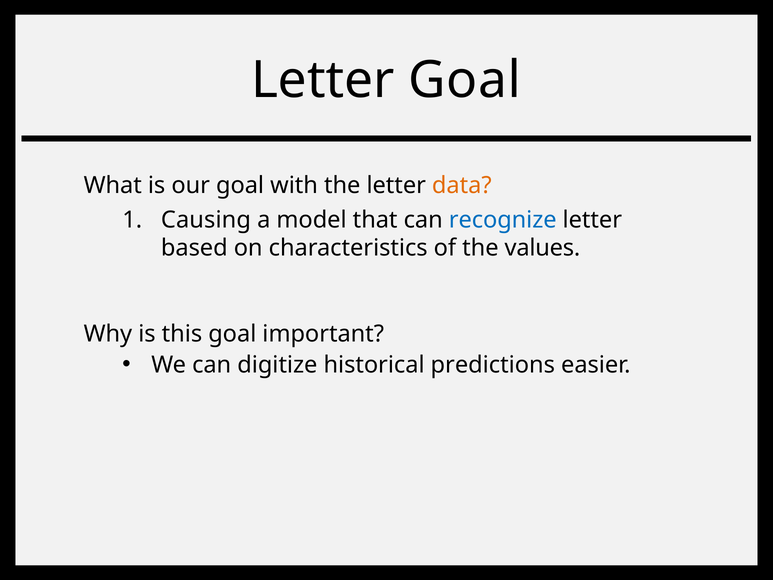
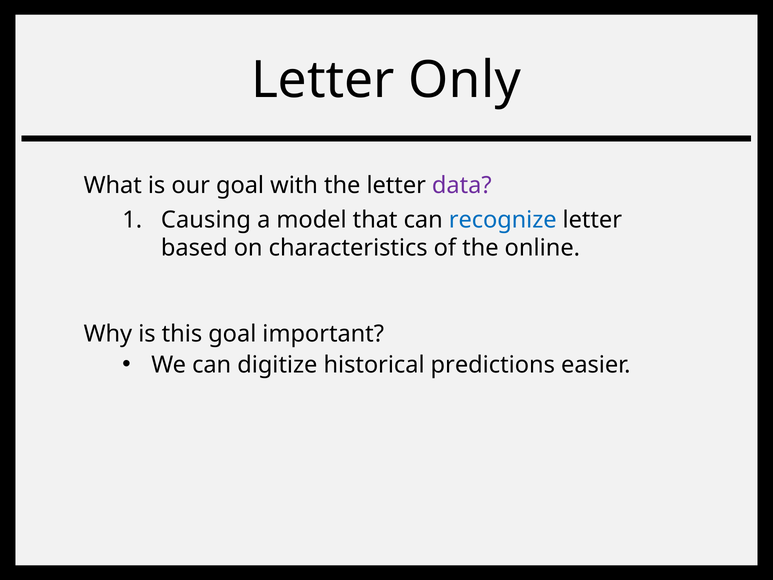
Letter Goal: Goal -> Only (465, 80)
data colour: orange -> purple (462, 186)
values: values -> online (542, 248)
